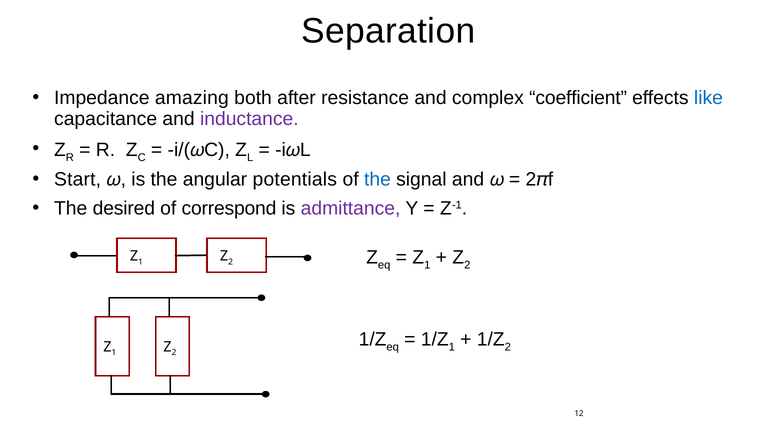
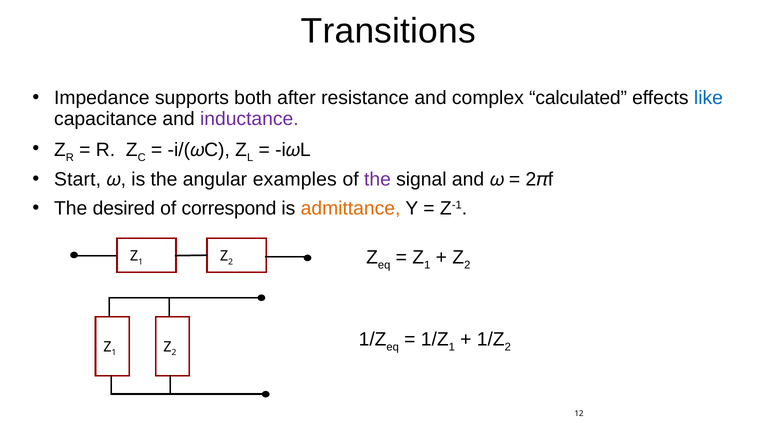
Separation: Separation -> Transitions (388, 31)
amazing: amazing -> supports (192, 98)
coefficient: coefficient -> calculated (578, 98)
potentials: potentials -> examples (295, 179)
the colour: blue -> purple (377, 179)
admittance colour: purple -> orange (351, 208)
